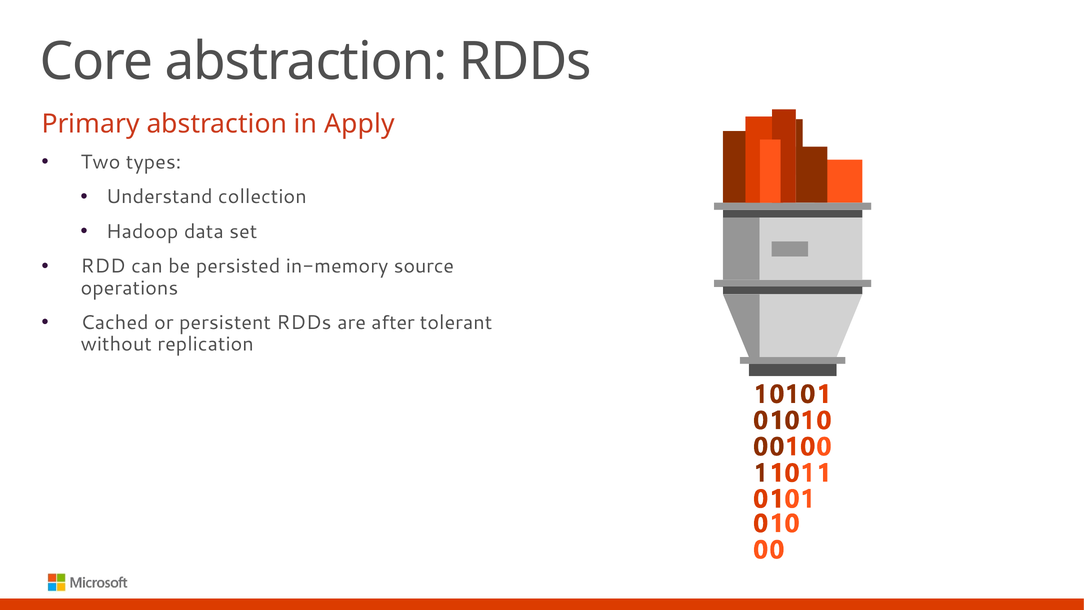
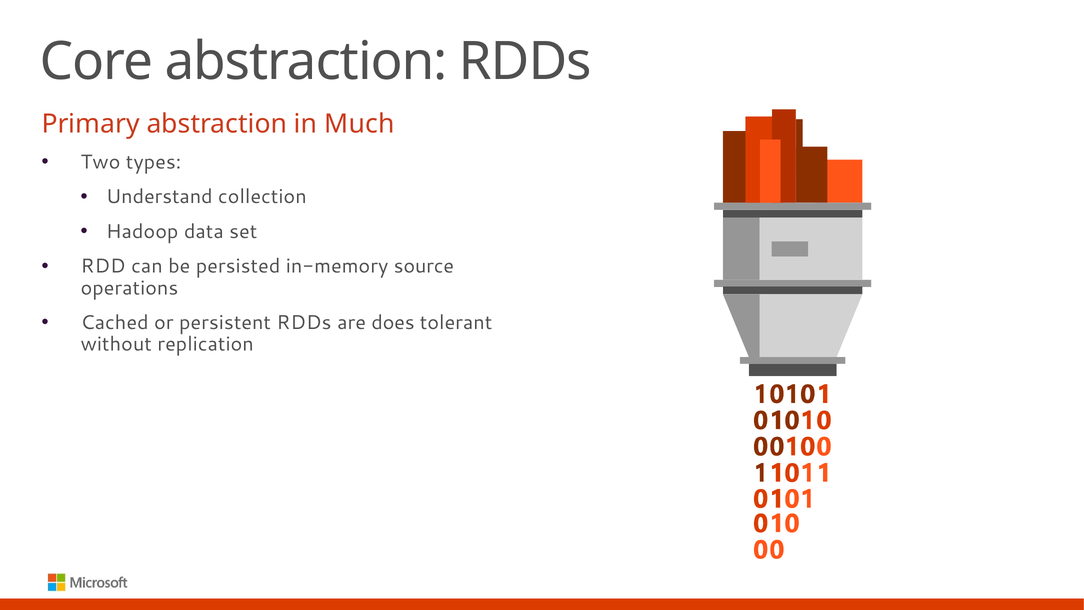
Apply: Apply -> Much (359, 124)
after: after -> does (393, 322)
